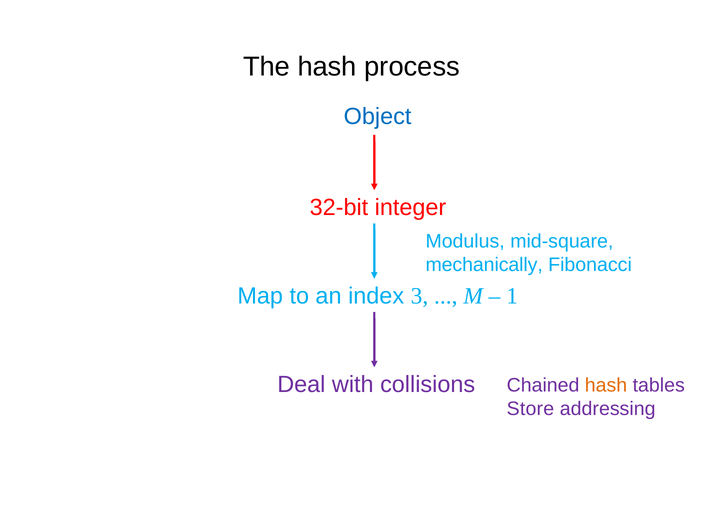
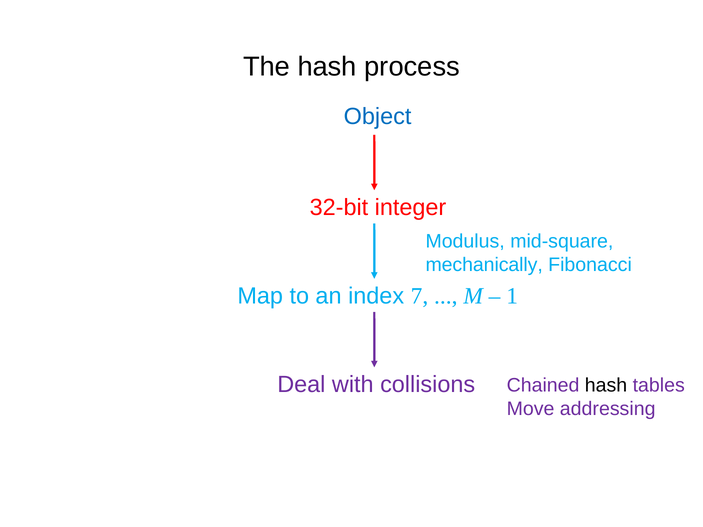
3: 3 -> 7 (419, 296)
hash colour: orange -> black (606, 385)
Store: Store -> Move (531, 409)
